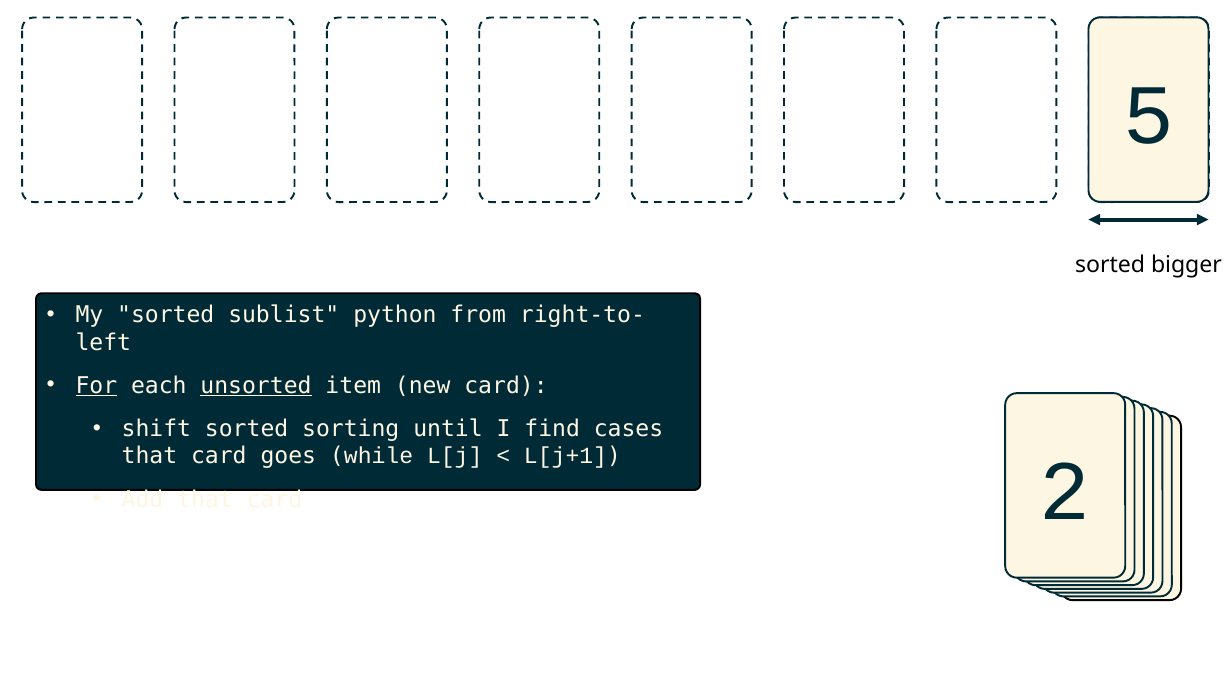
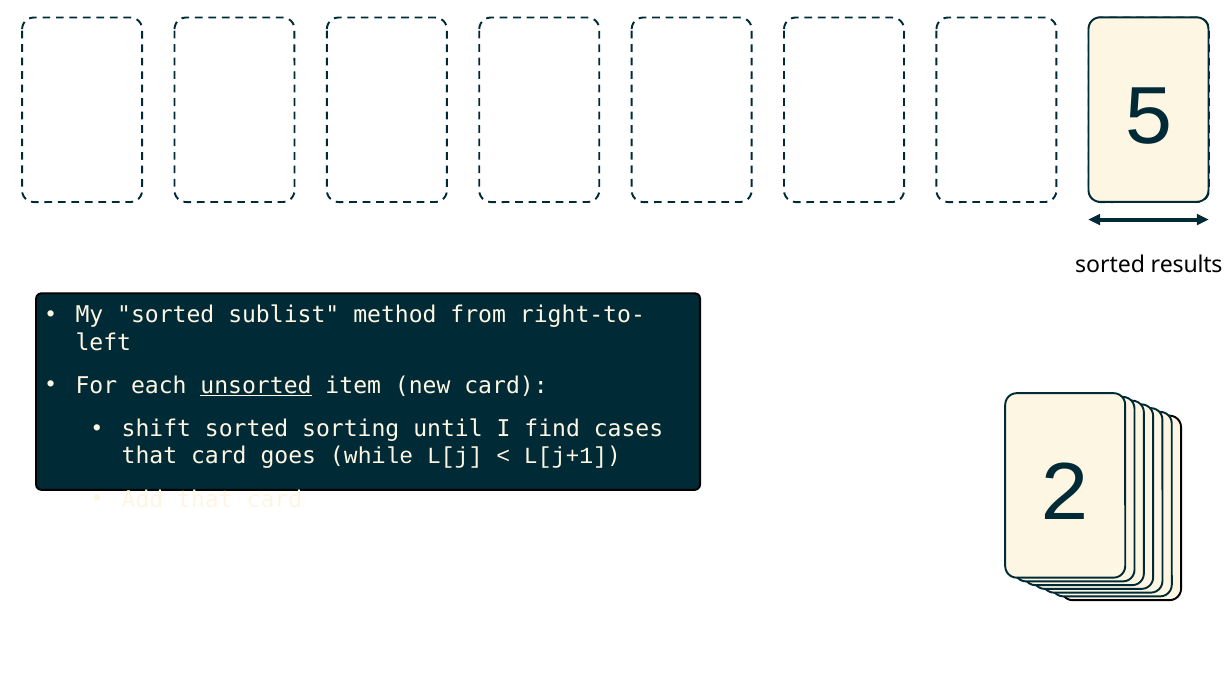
bigger: bigger -> results (1187, 265)
python: python -> method (395, 315)
For underline: present -> none (96, 386)
